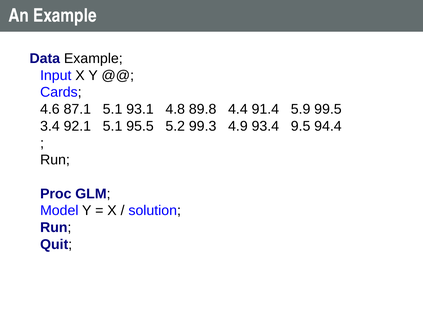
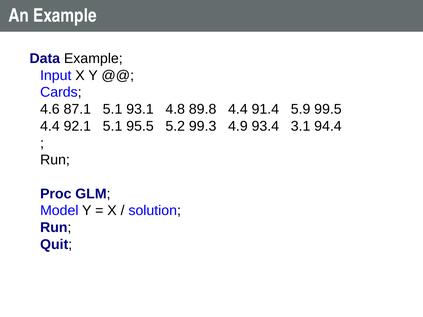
3.4: 3.4 -> 4.4 (50, 126)
9.5: 9.5 -> 3.1 (301, 126)
